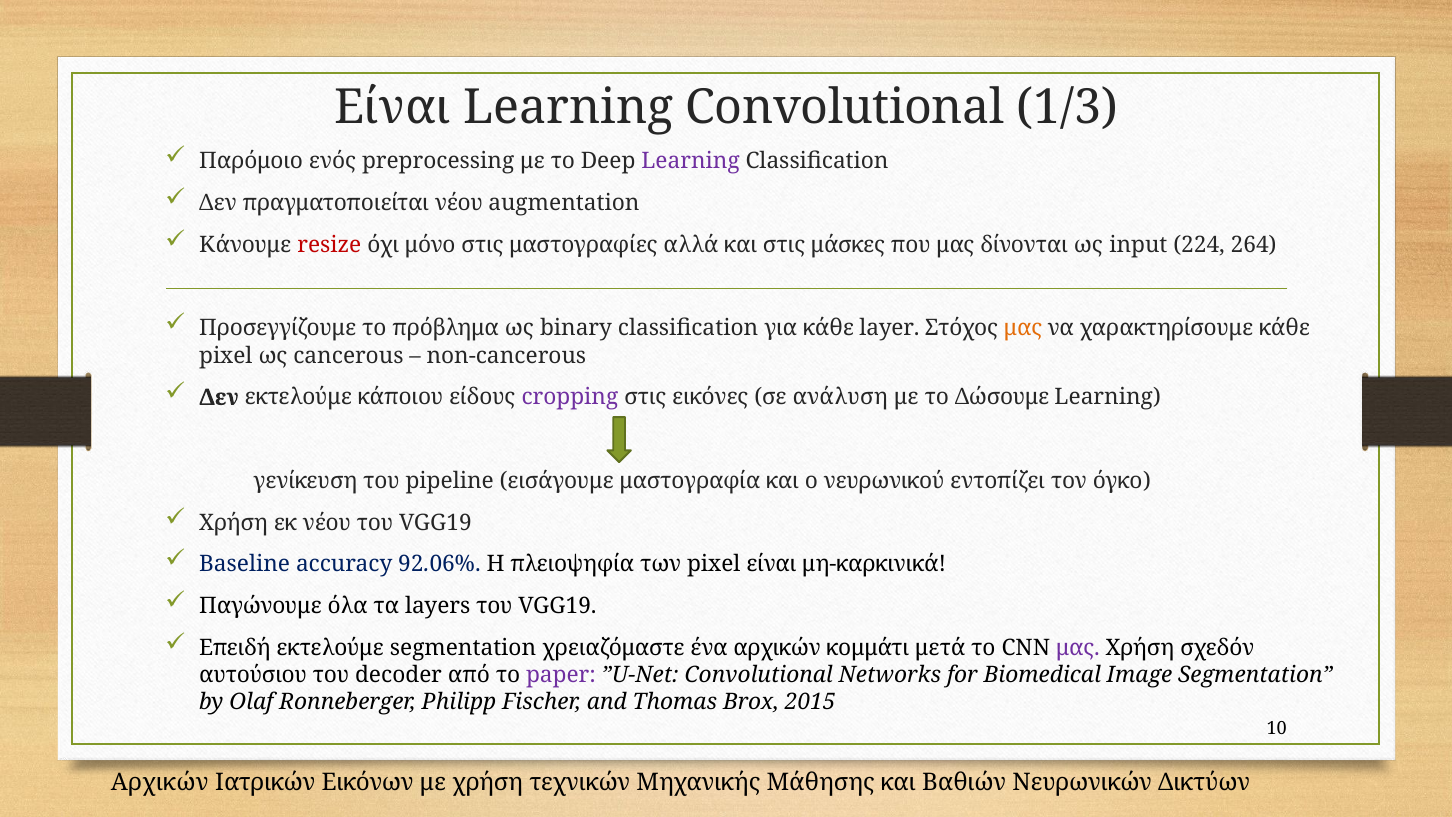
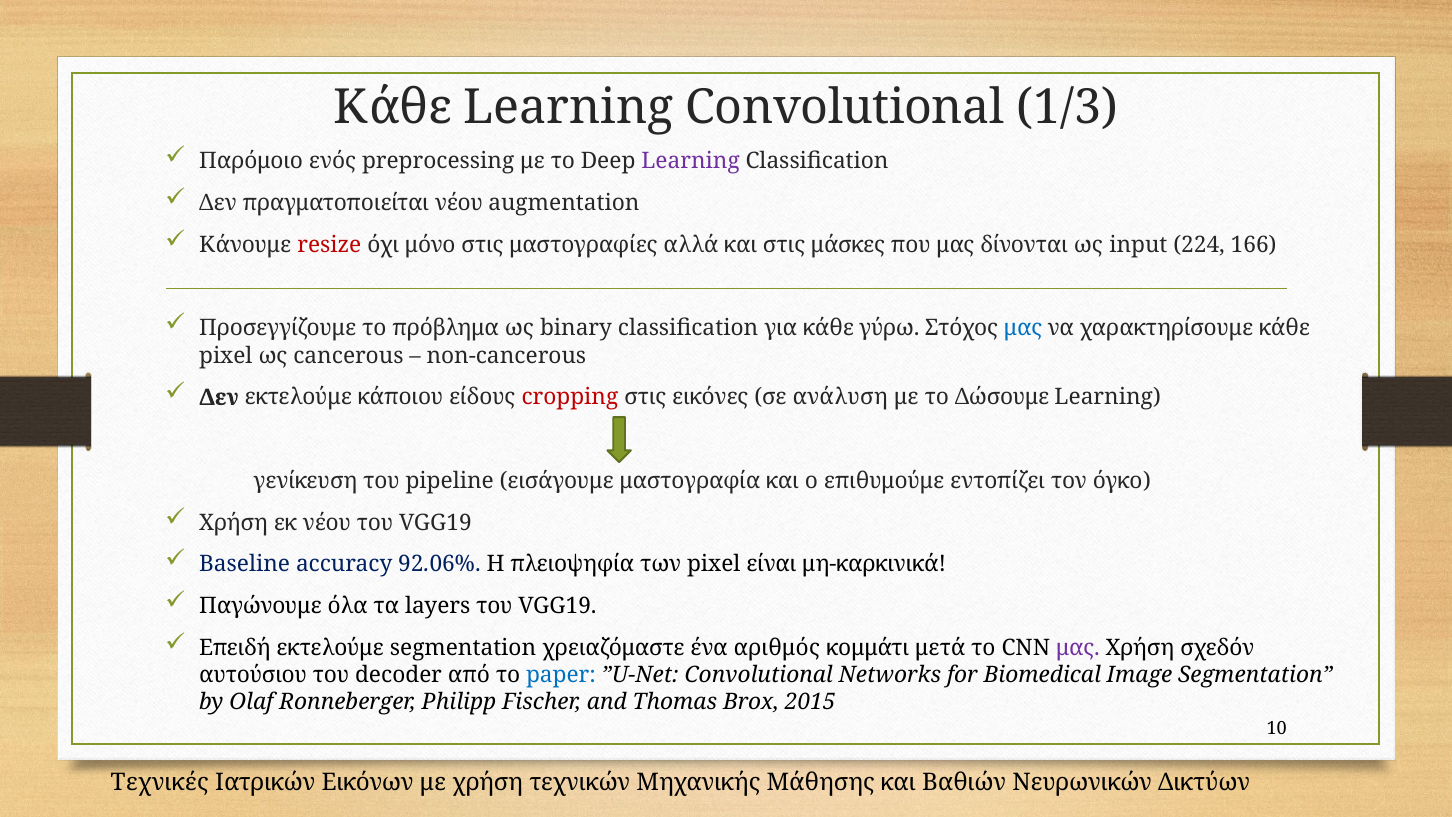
Είναι: Είναι -> Κάθε (393, 107)
264: 264 -> 166 (1254, 245)
layer: layer -> γύρω (889, 328)
μας colour: orange -> blue (1023, 328)
cropping colour: purple -> red (570, 397)
νευρωνικού: νευρωνικού -> επιθυμούμε (884, 481)
ένα αρχικών: αρχικών -> αριθμός (777, 648)
paper colour: purple -> blue (561, 675)
Αρχικών: Αρχικών -> Τεχνικές (160, 782)
